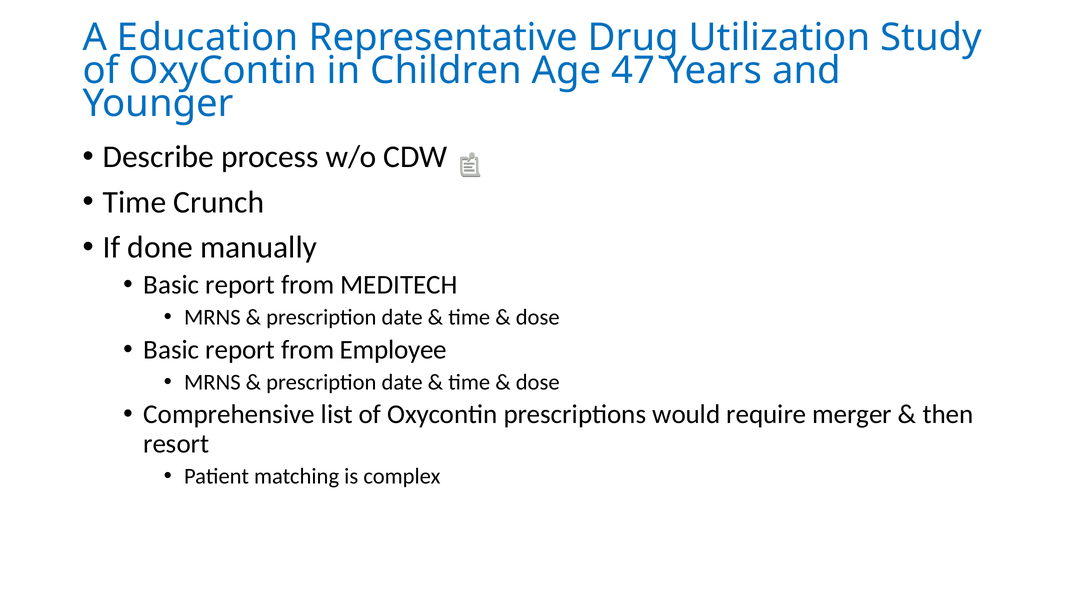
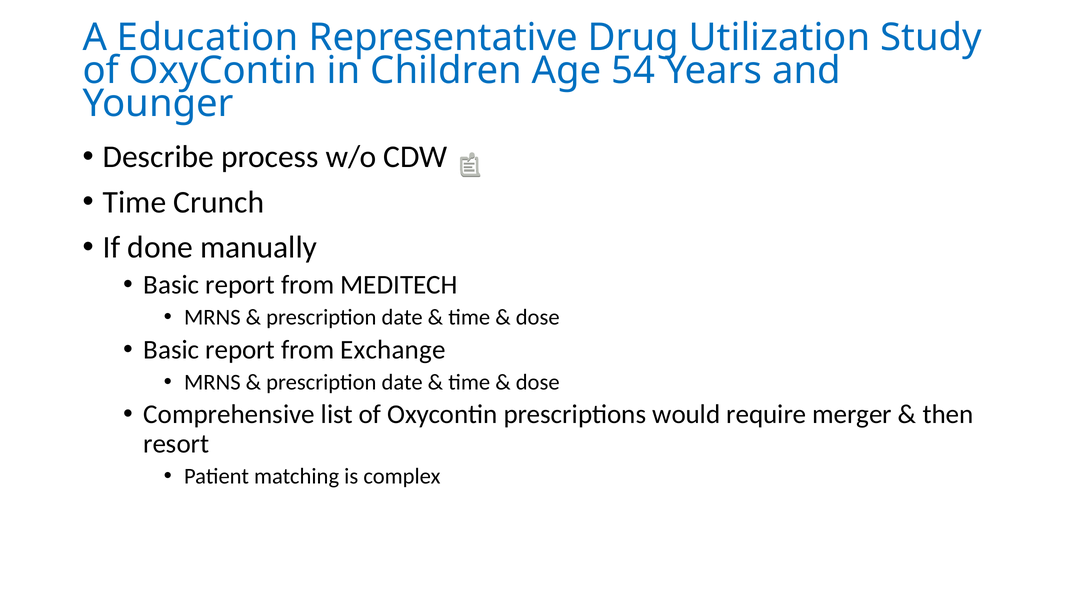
47: 47 -> 54 (633, 71)
Employee: Employee -> Exchange (393, 350)
